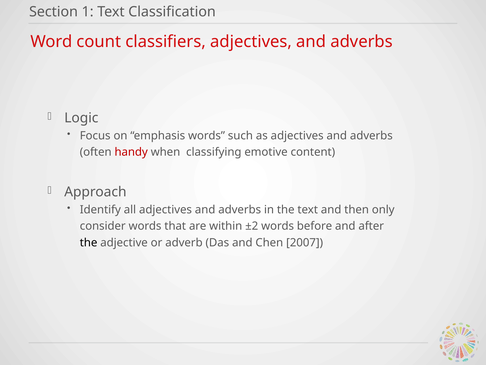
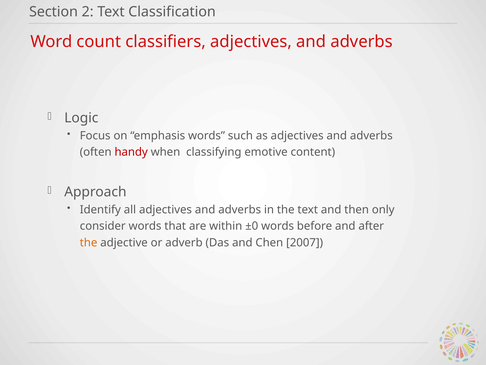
1: 1 -> 2 (88, 12)
±2: ±2 -> ±0 (252, 226)
the colour: black -> orange (89, 242)
